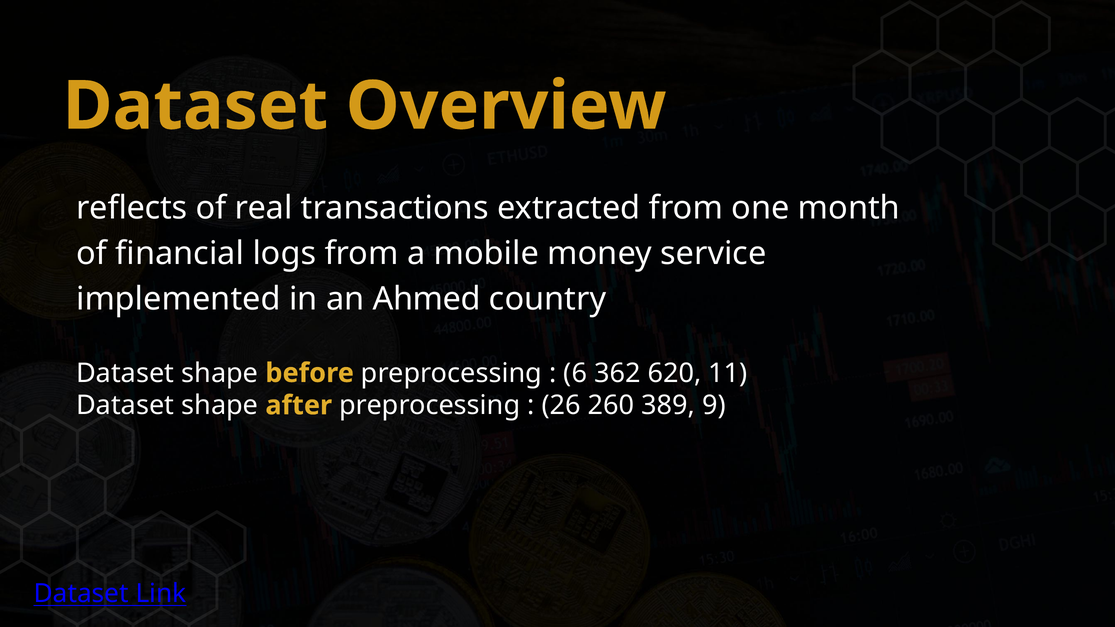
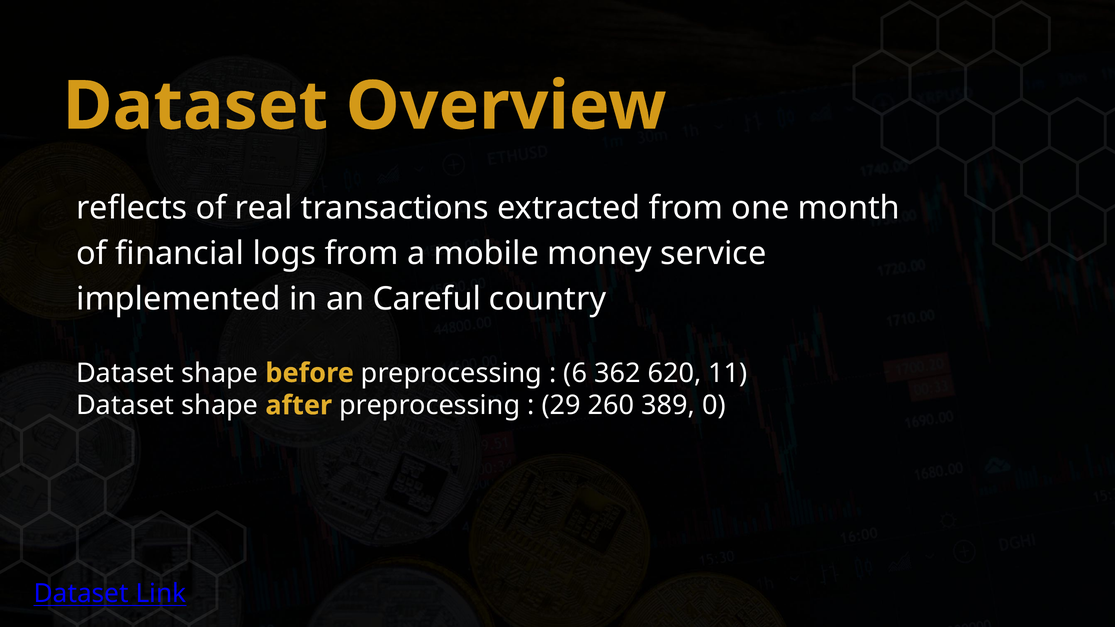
Ahmed: Ahmed -> Careful (427, 299)
26: 26 -> 29 (561, 406)
9: 9 -> 0 (714, 406)
